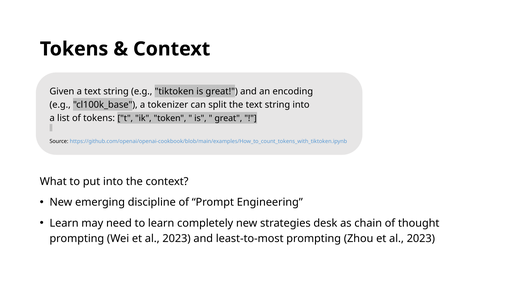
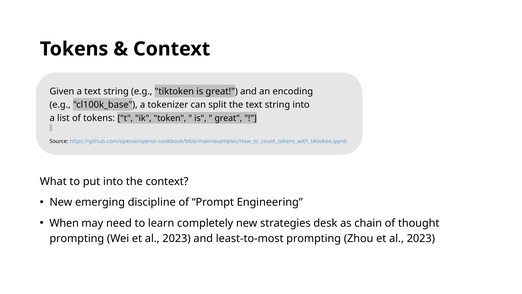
Learn: Learn -> When (64, 223)
